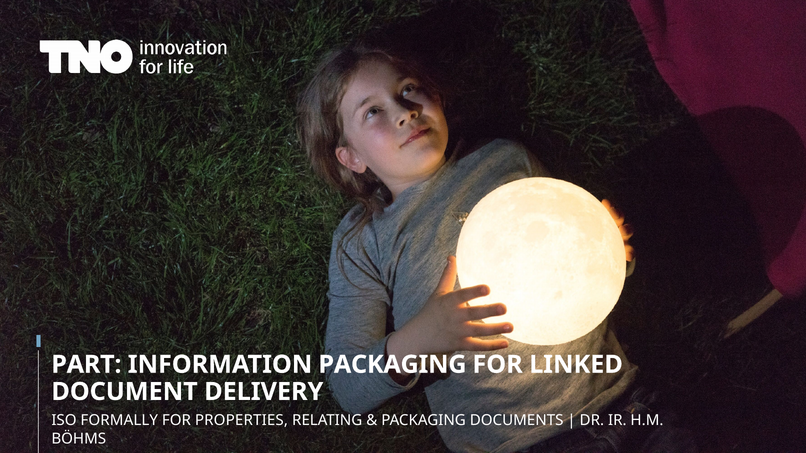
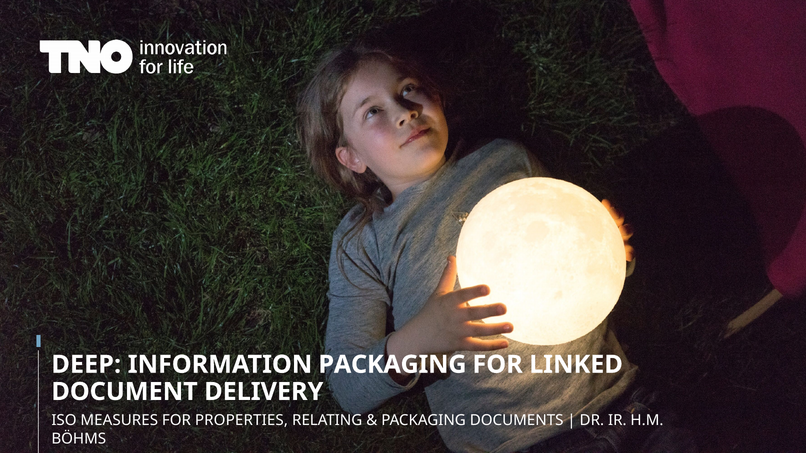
PART: PART -> DEEP (86, 365)
FORMALLY: FORMALLY -> MEASURES (119, 421)
